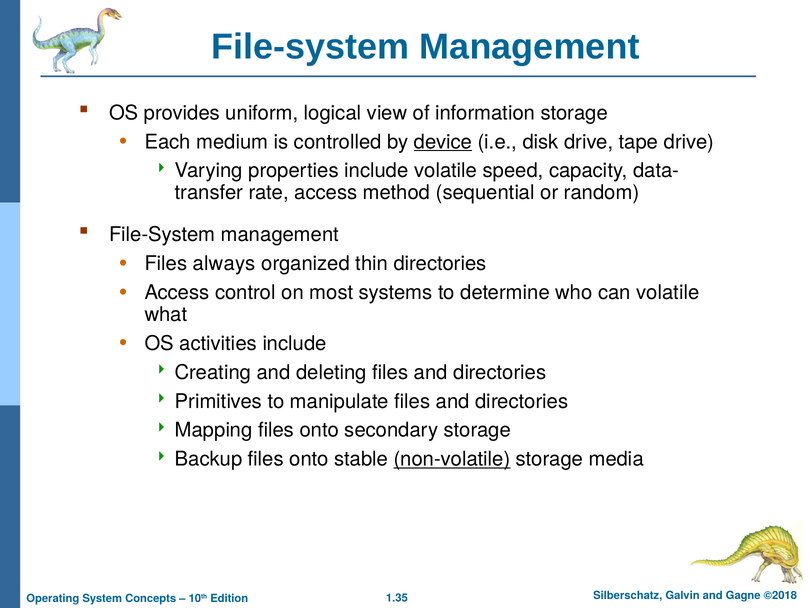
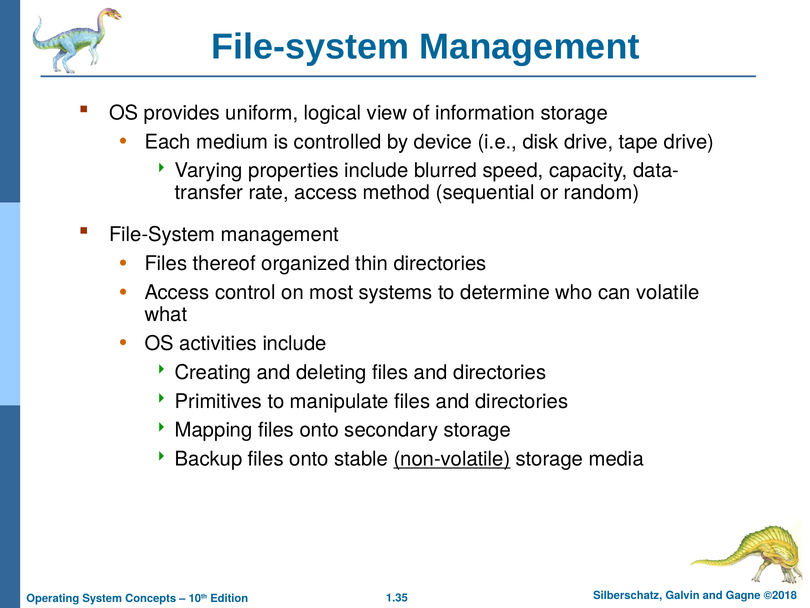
device underline: present -> none (443, 142)
include volatile: volatile -> blurred (446, 171)
always: always -> thereof (224, 263)
